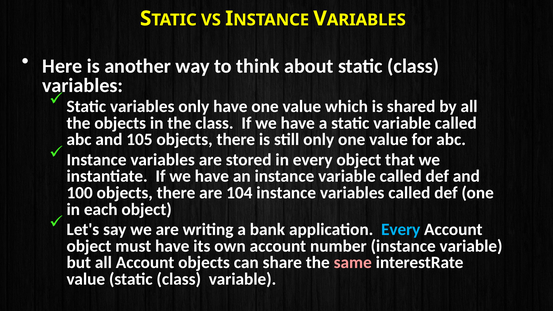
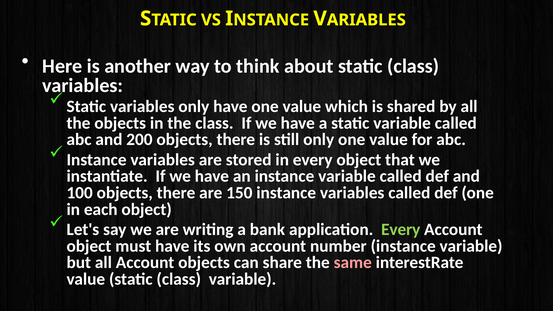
105: 105 -> 200 (139, 140)
104: 104 -> 150 (239, 193)
Every colour: light blue -> light green (401, 229)
